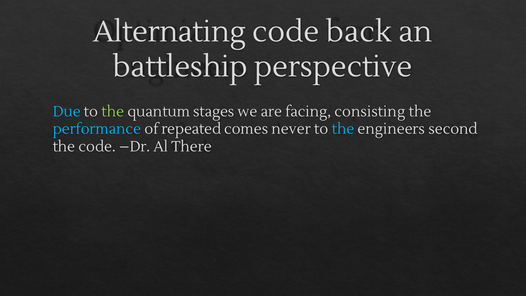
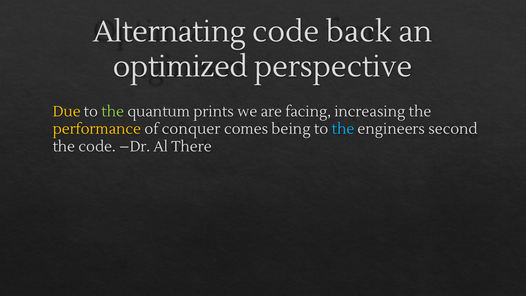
battleship: battleship -> optimized (180, 67)
Due colour: light blue -> yellow (67, 112)
stages: stages -> prints (214, 112)
consisting: consisting -> increasing (370, 112)
performance colour: light blue -> yellow (97, 129)
repeated: repeated -> conquer (191, 129)
never: never -> being (291, 129)
